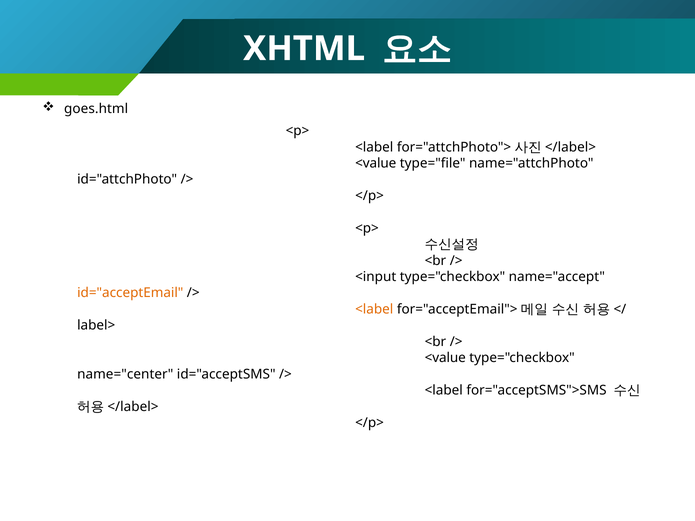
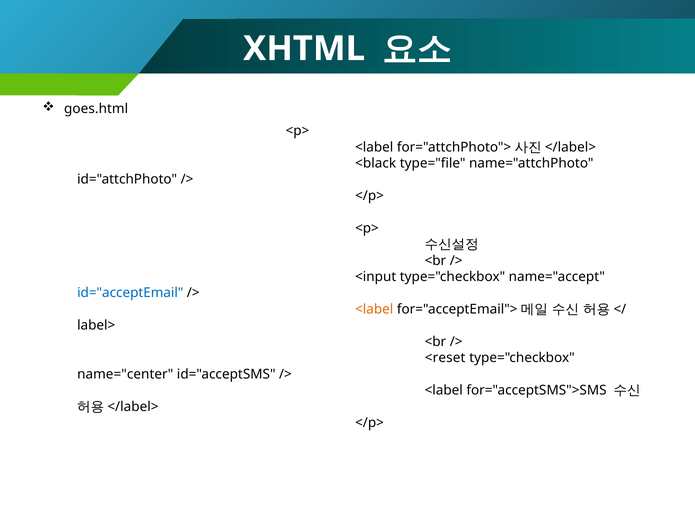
<value: <value -> <black (376, 163)
id="acceptEmail colour: orange -> blue (130, 293)
<value: <value -> <reset (445, 358)
